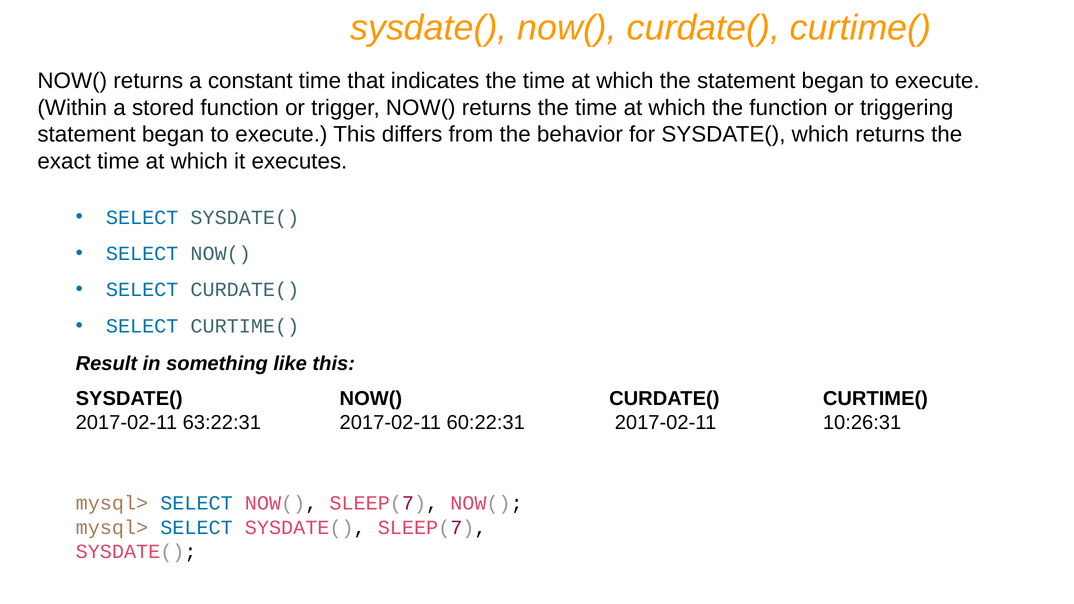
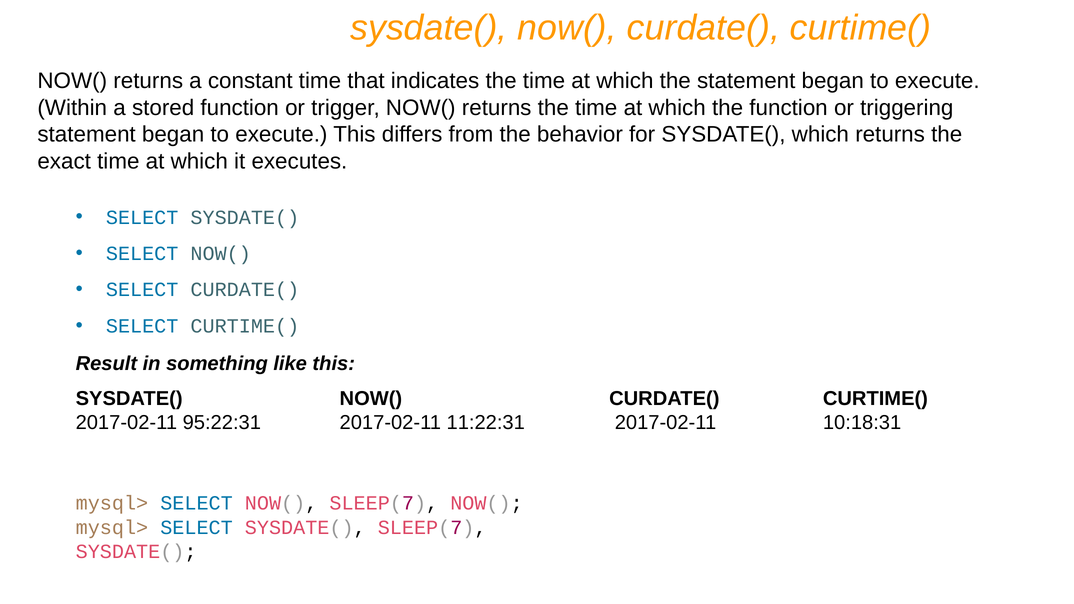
63:22:31: 63:22:31 -> 95:22:31 (222, 423)
60:22:31: 60:22:31 -> 11:22:31 (486, 423)
10:26:31: 10:26:31 -> 10:18:31 (862, 423)
